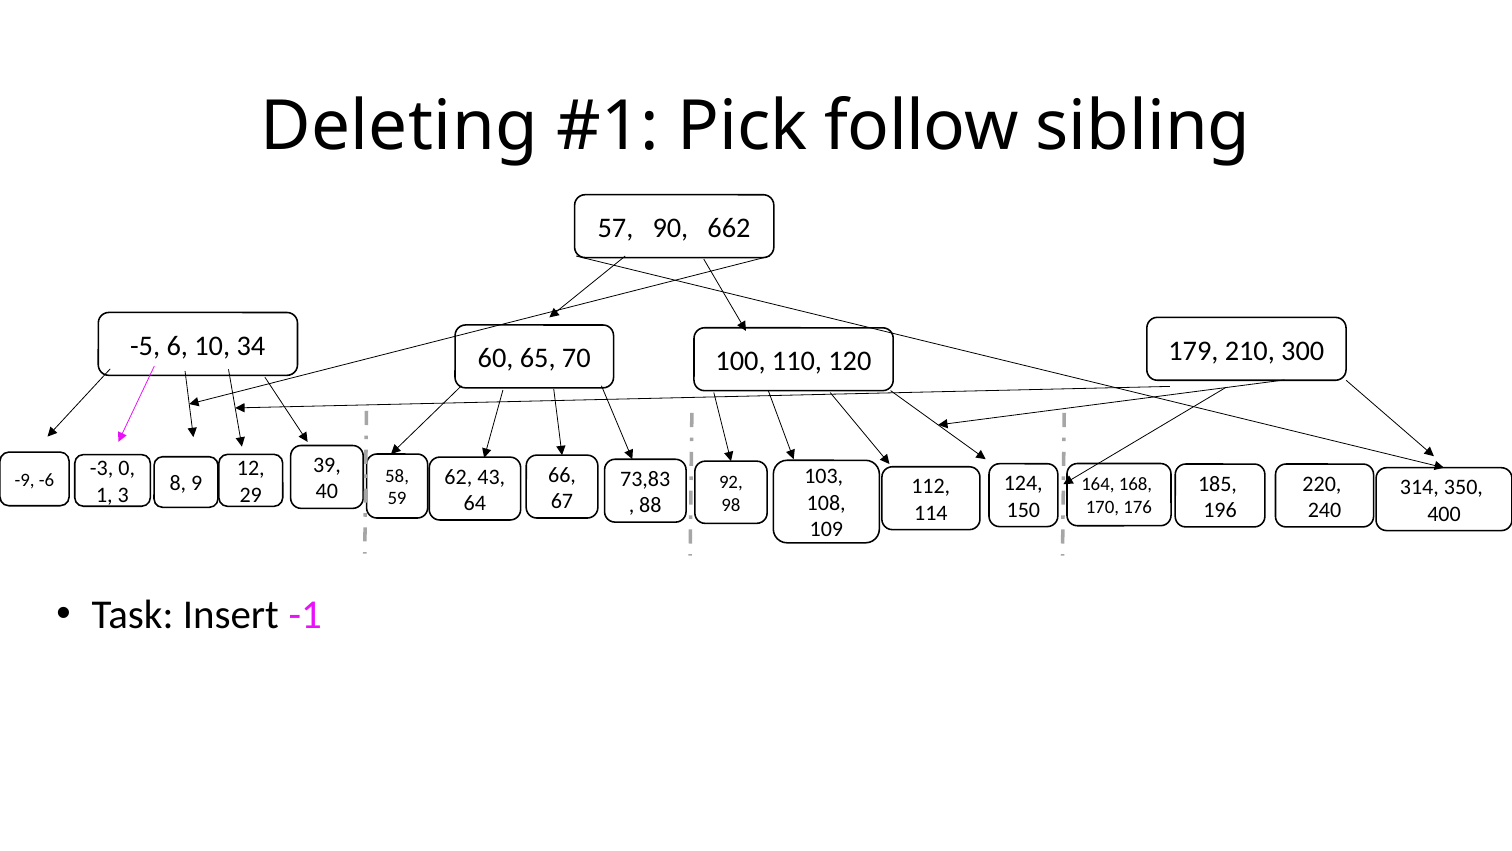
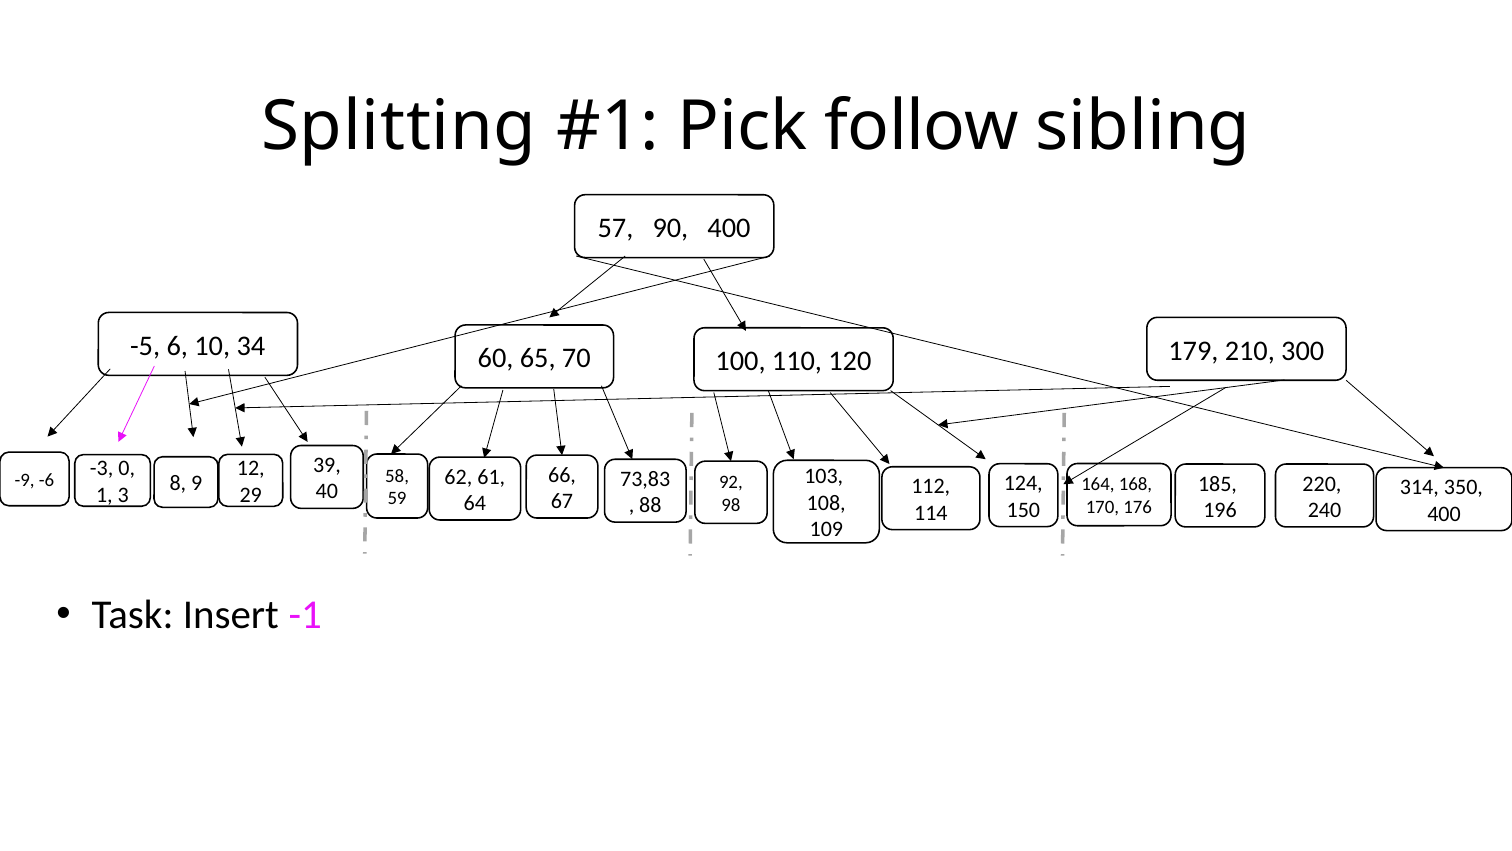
Deleting: Deleting -> Splitting (399, 127)
90 662: 662 -> 400 (729, 228)
43: 43 -> 61 (491, 477)
